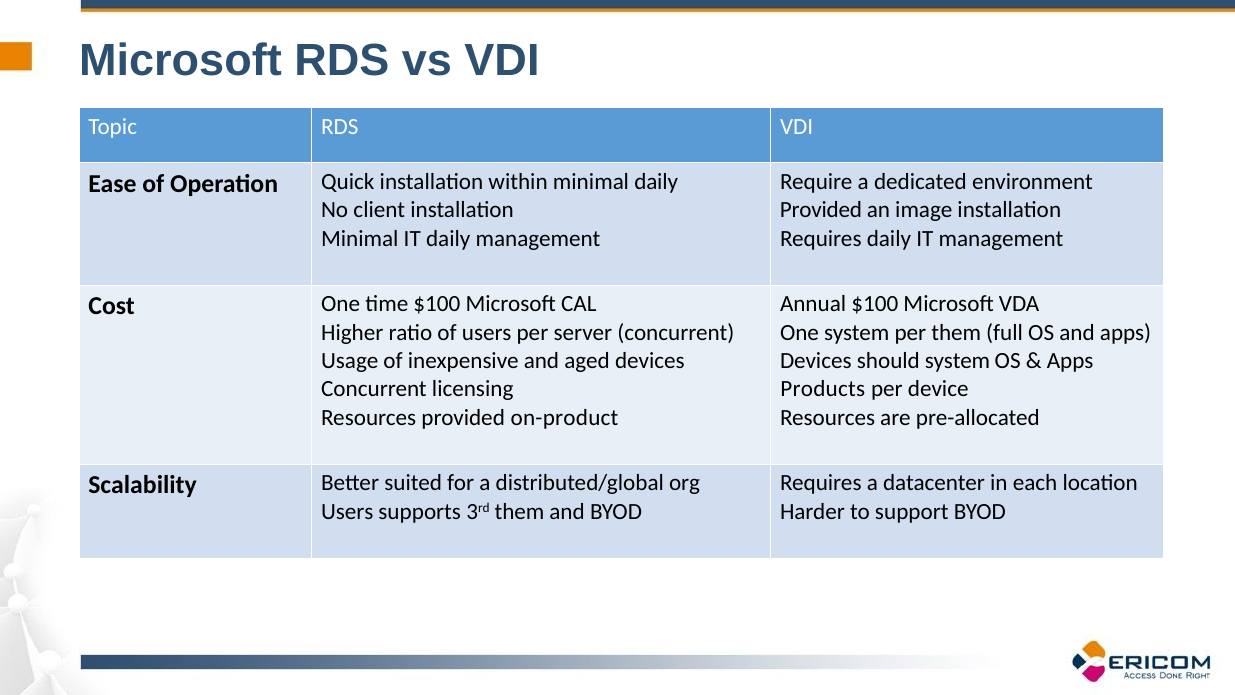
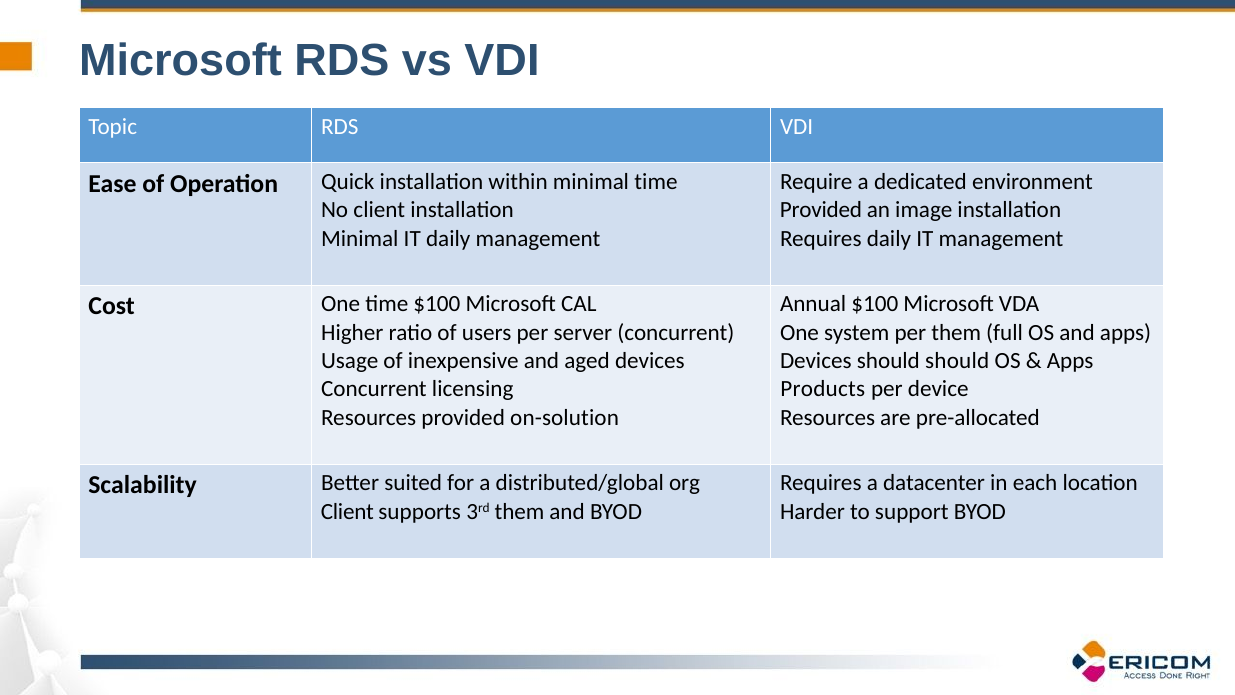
minimal daily: daily -> time (656, 182)
should system: system -> should (957, 361)
on-product: on-product -> on-solution (565, 417)
Users: Users -> Client (347, 511)
